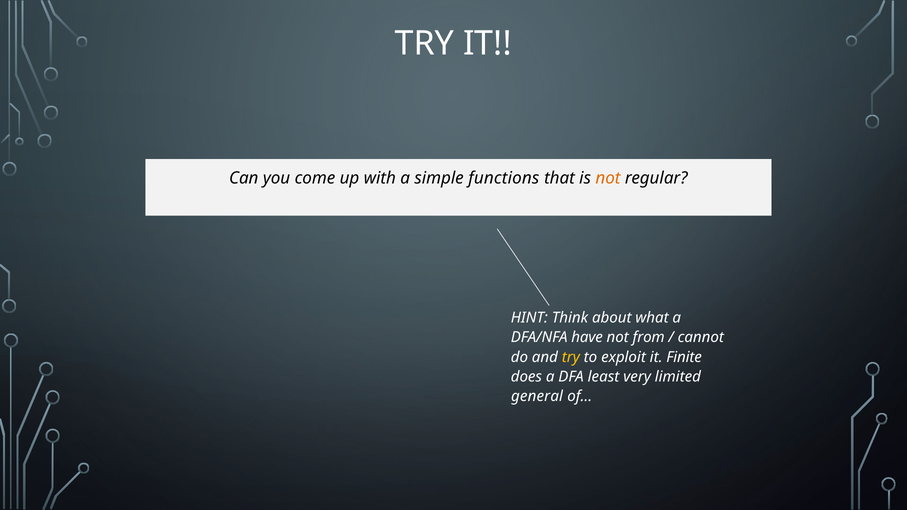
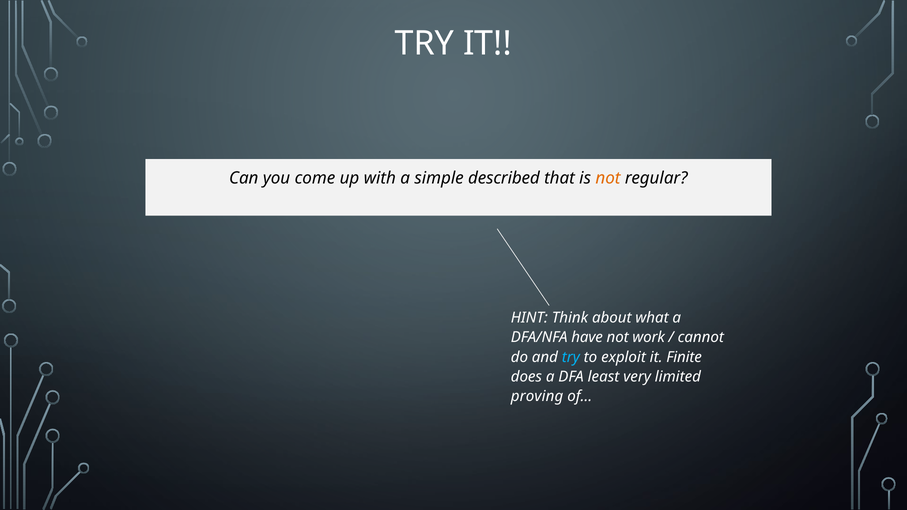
functions: functions -> described (504, 178)
from: from -> work (649, 338)
try colour: yellow -> light blue (571, 357)
general: general -> proving (537, 396)
